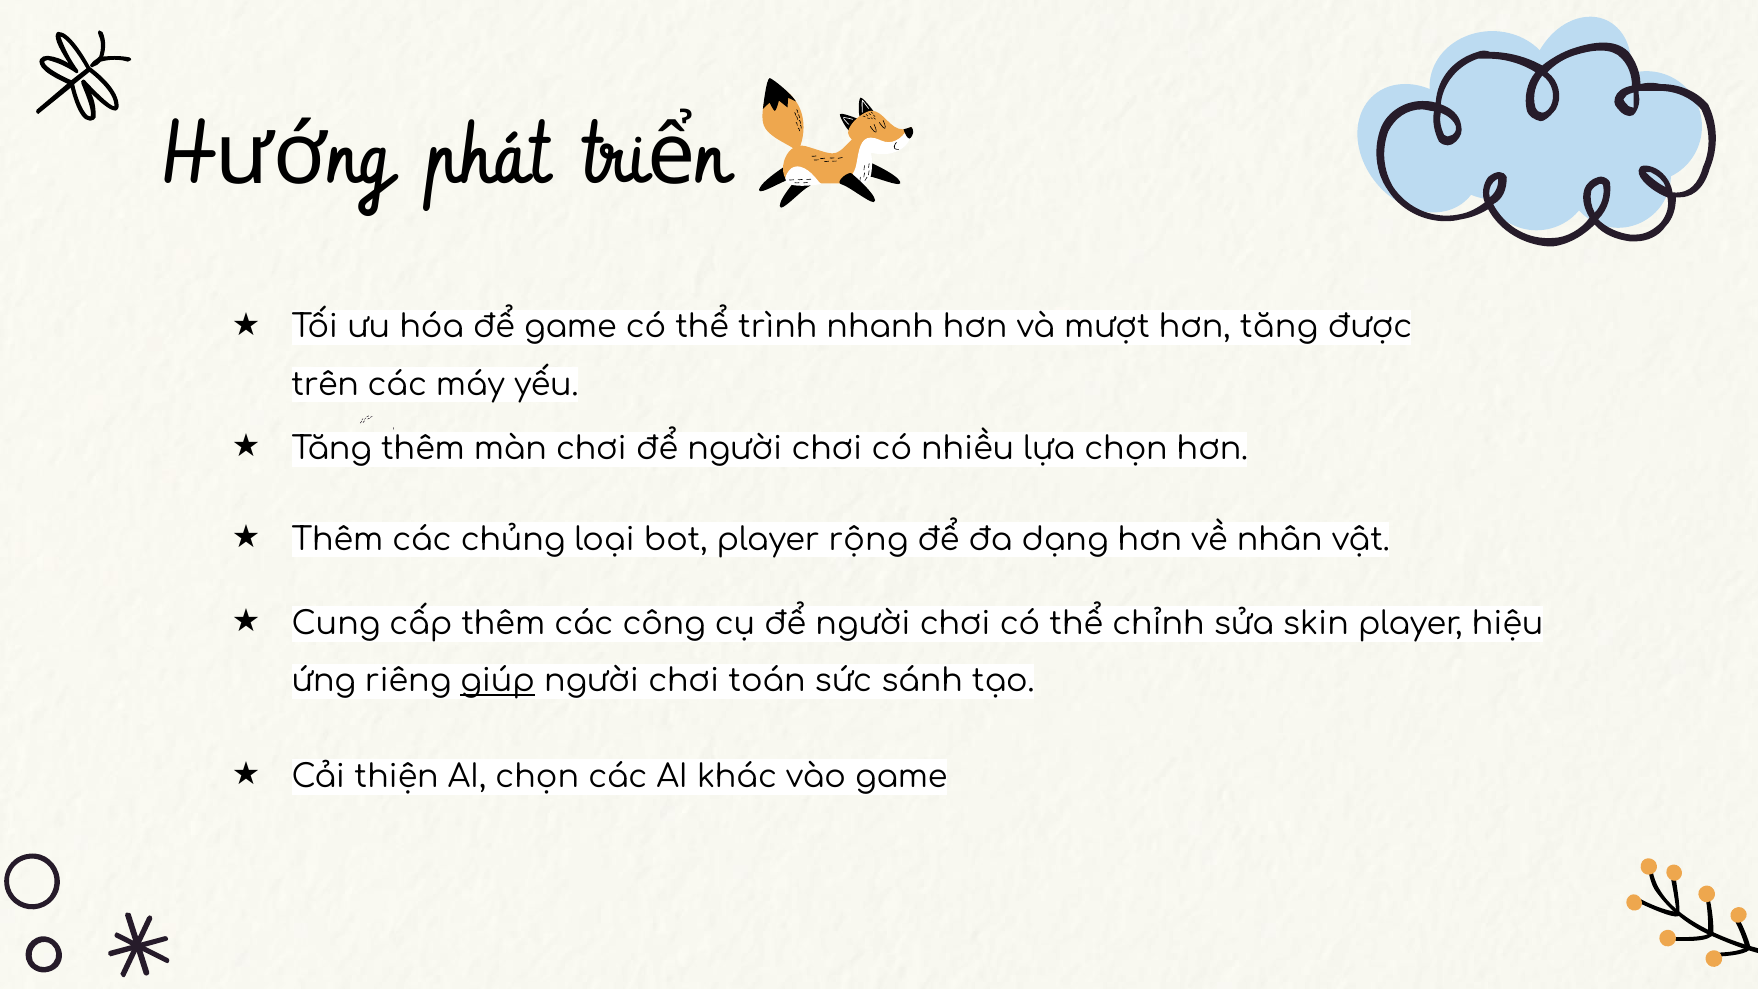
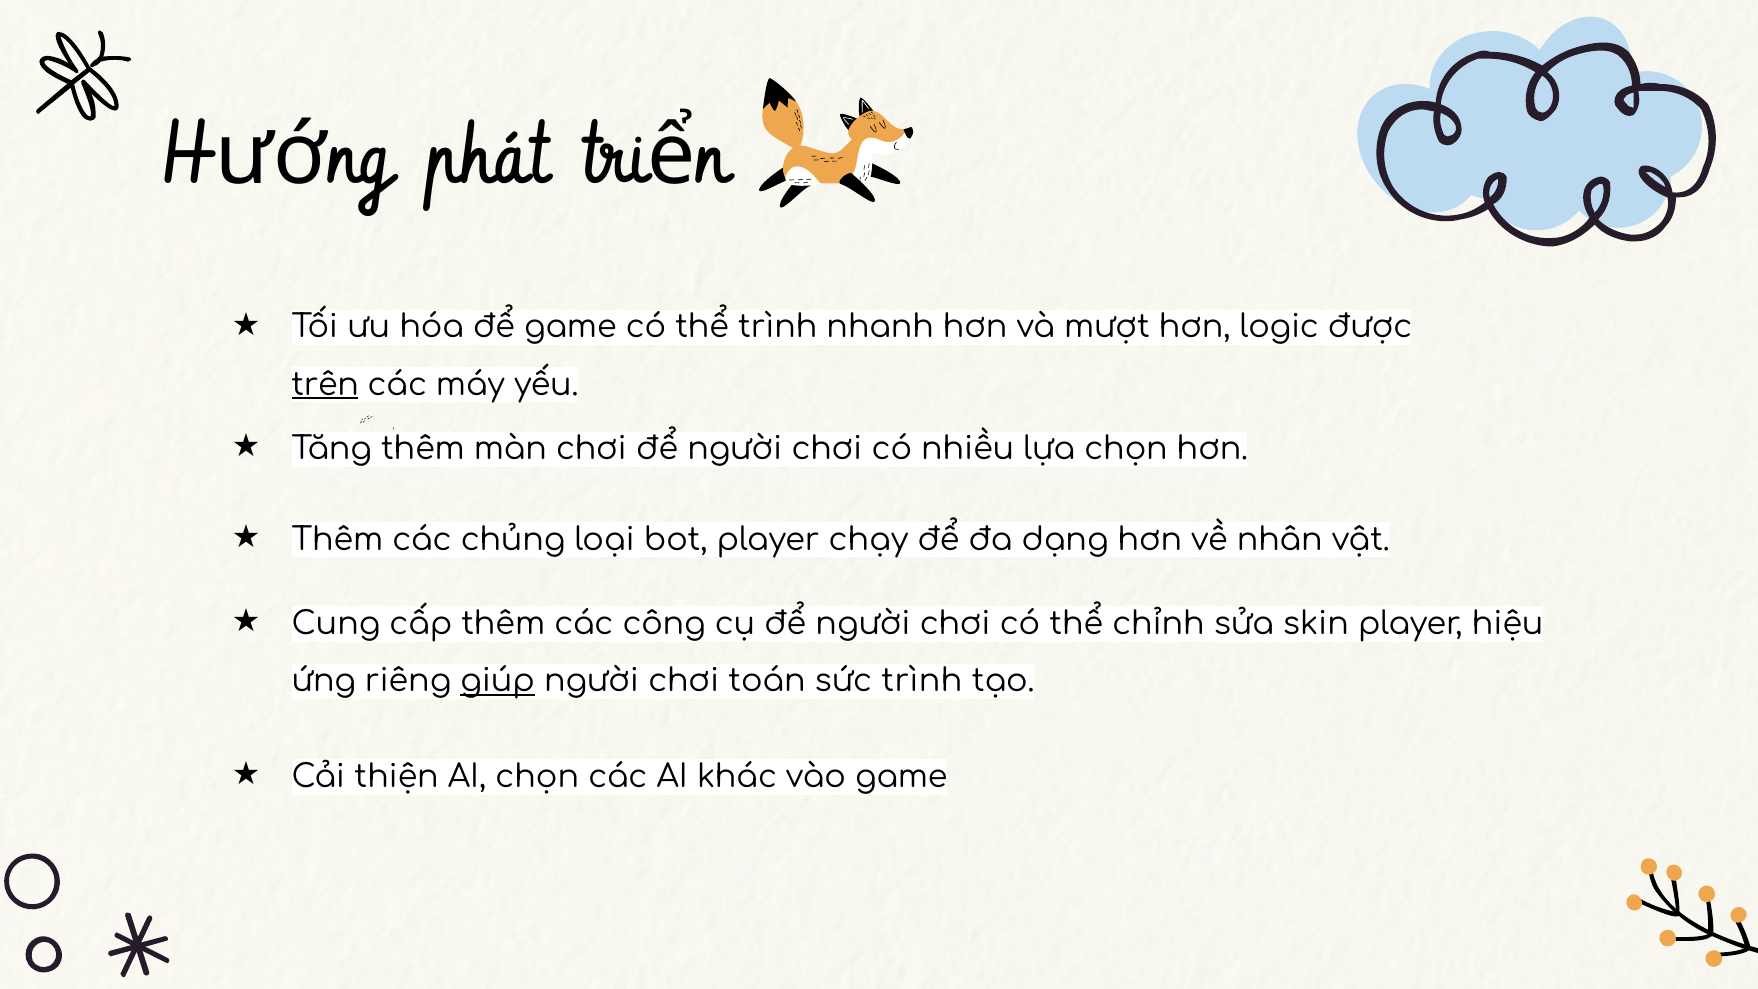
hơn tăng: tăng -> logic (1279, 327)
trên underline: none -> present (325, 385)
rộng: rộng -> chạy (868, 540)
sức sánh: sánh -> trình (922, 681)
